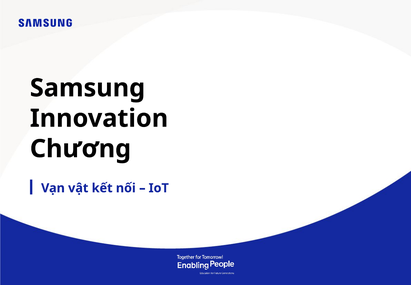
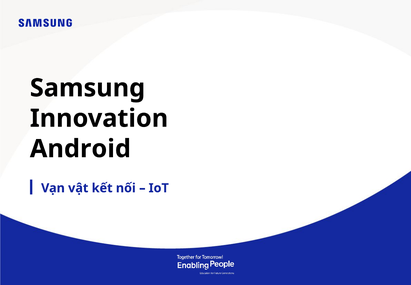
Chương: Chương -> Android (80, 149)
